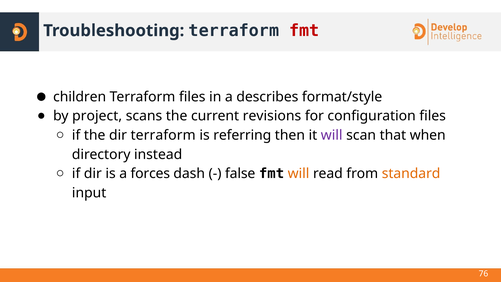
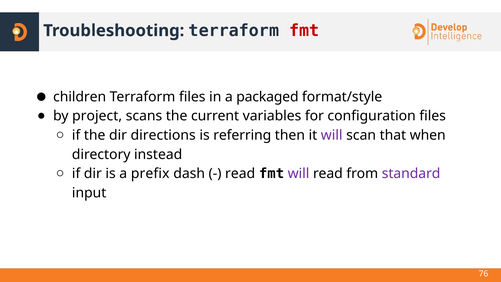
describes: describes -> packaged (267, 97)
revisions: revisions -> variables (272, 116)
dir terraform: terraform -> directions (163, 135)
forces: forces -> prefix (150, 174)
false: false -> read (240, 174)
will colour: orange -> purple (299, 174)
standard colour: orange -> purple (411, 174)
